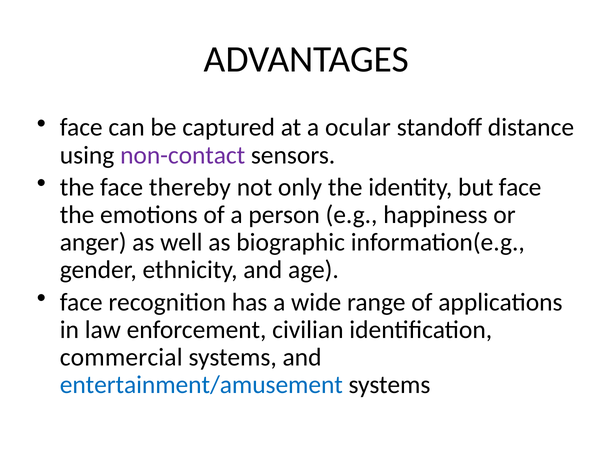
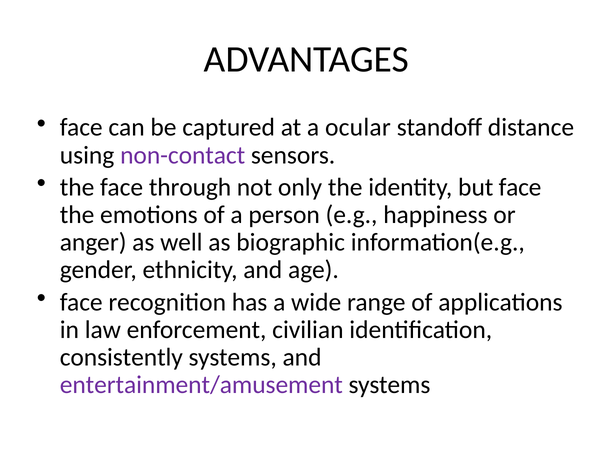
thereby: thereby -> through (190, 187)
commercial: commercial -> consistently (121, 357)
entertainment/amusement colour: blue -> purple (201, 385)
